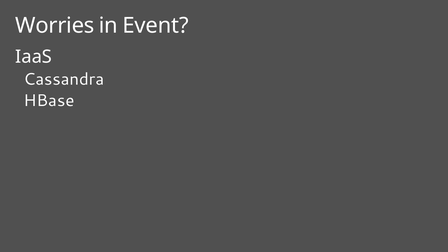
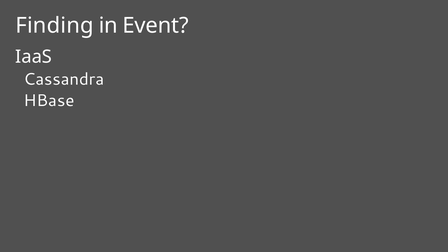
Worries: Worries -> Finding (55, 26)
